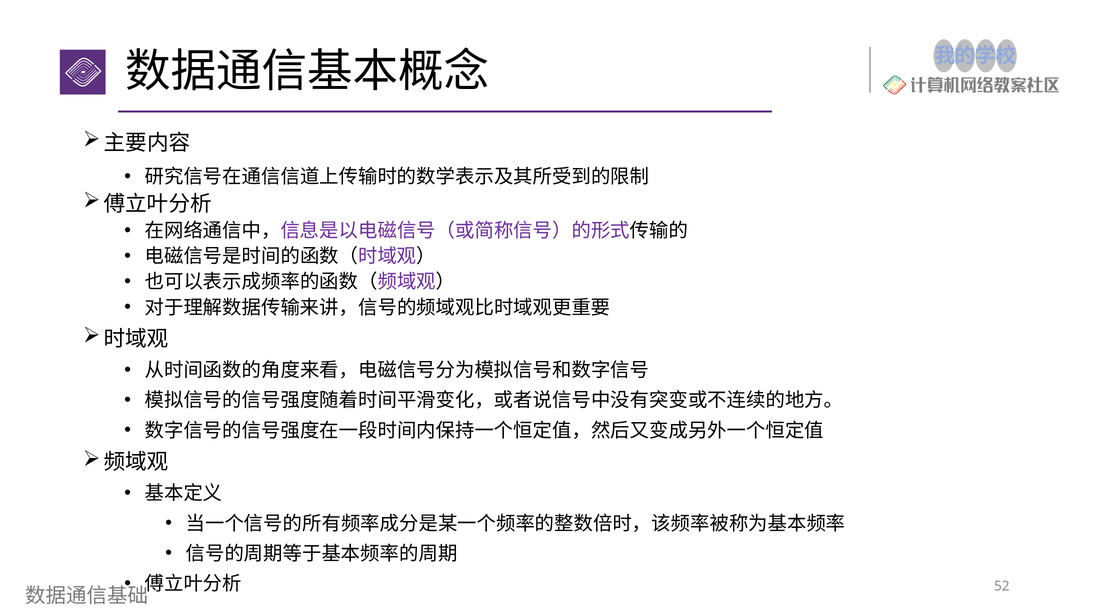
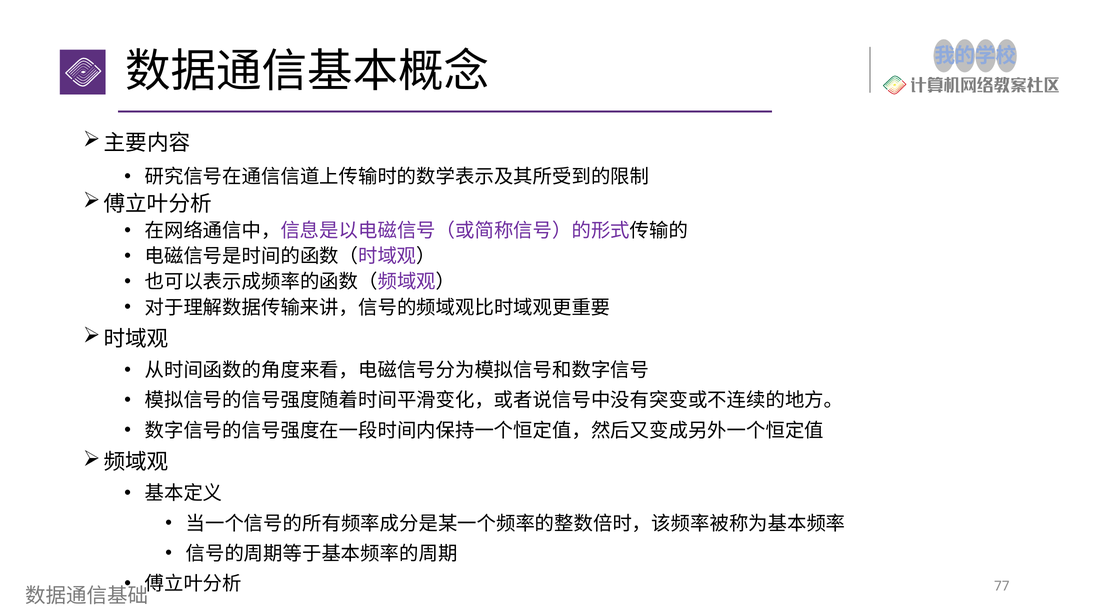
52: 52 -> 77 (1002, 586)
